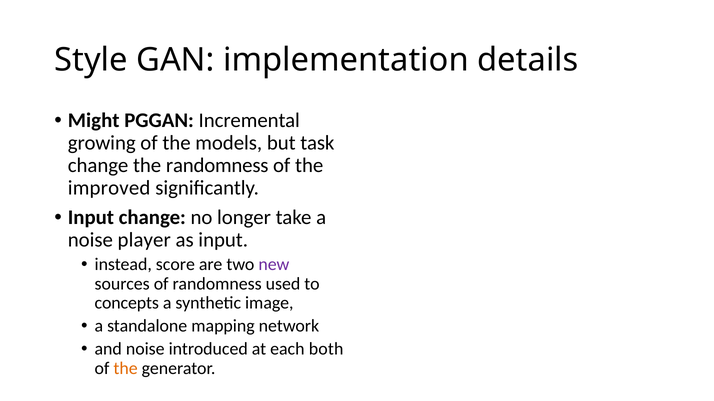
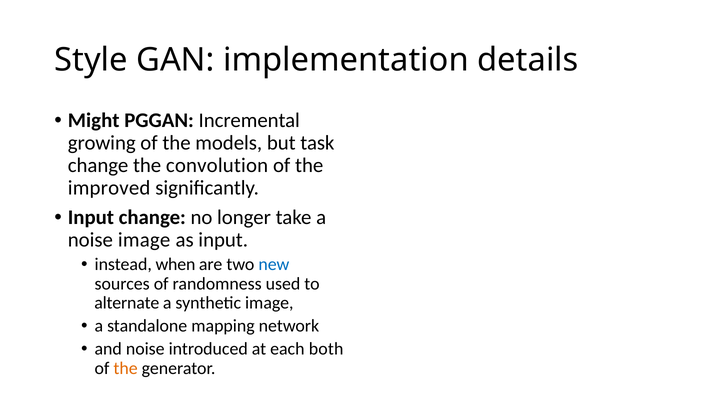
the randomness: randomness -> convolution (217, 166)
noise player: player -> image (144, 240)
score: score -> when (175, 265)
new colour: purple -> blue (274, 265)
concepts: concepts -> alternate (127, 304)
